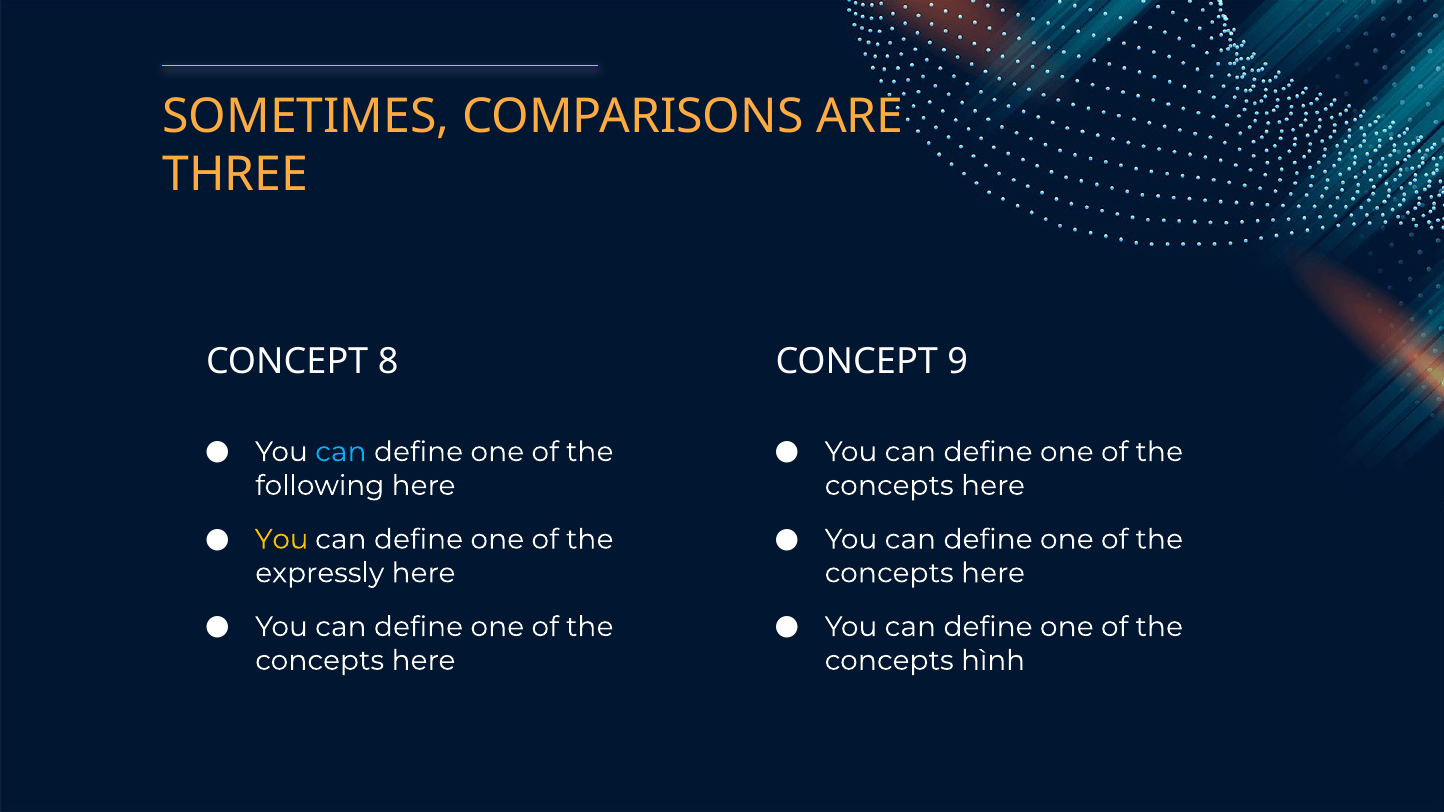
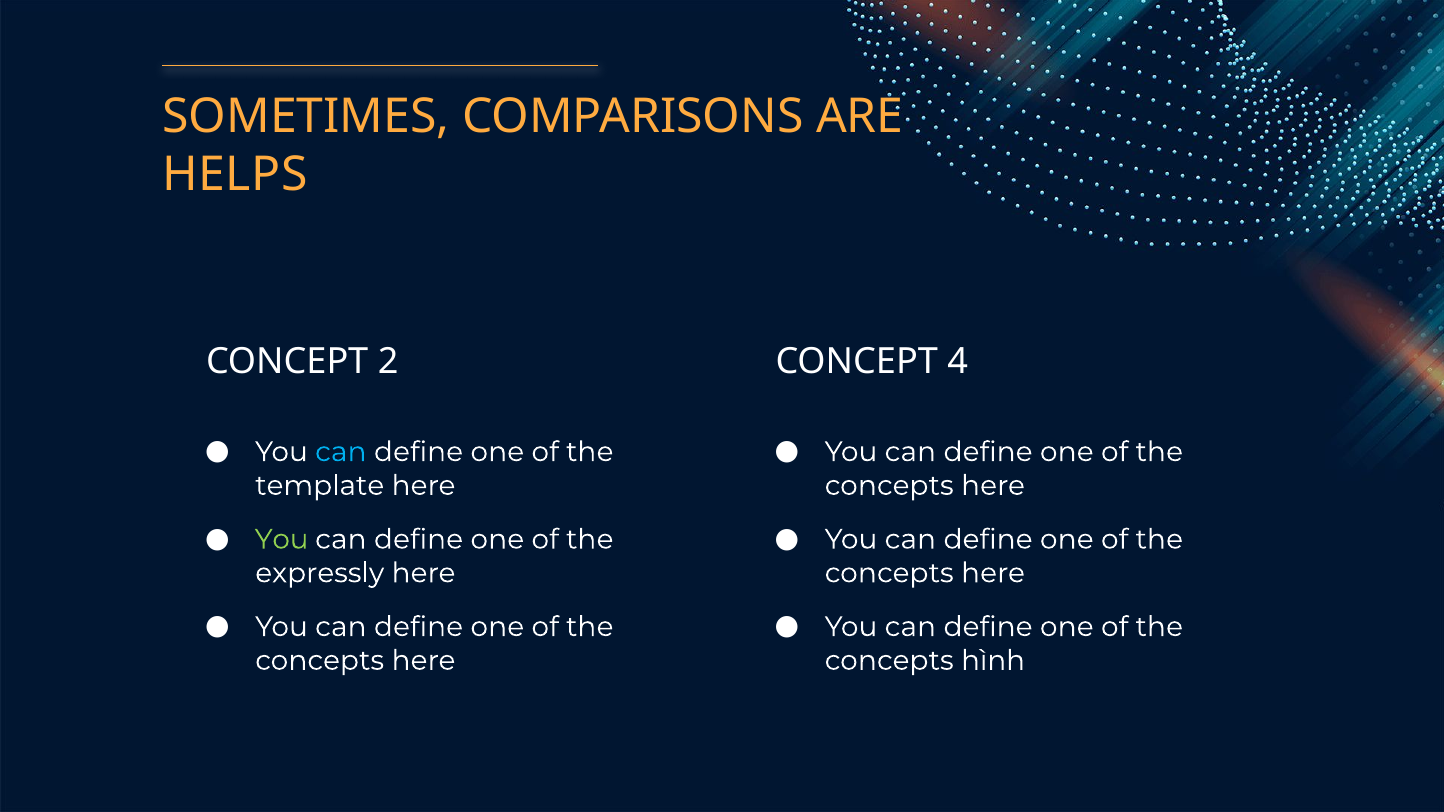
THREE: THREE -> HELPS (235, 175)
8: 8 -> 2 (388, 362)
9: 9 -> 4 (958, 362)
following: following -> template (320, 486)
You colour: yellow -> light green (282, 540)
